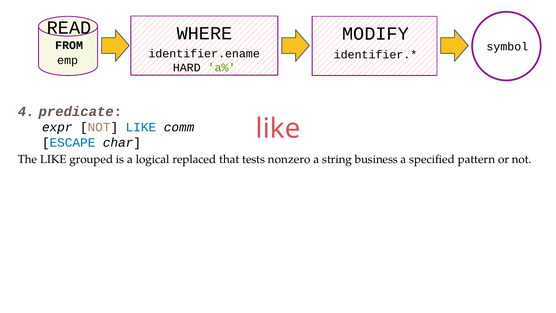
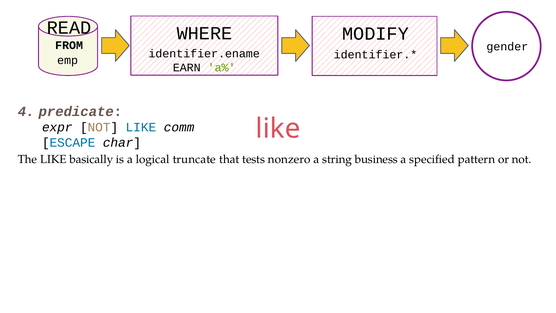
symbol: symbol -> gender (507, 47)
HARD: HARD -> EARN (187, 67)
grouped: grouped -> basically (91, 159)
replaced: replaced -> truncate (194, 159)
